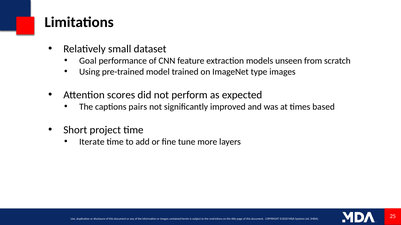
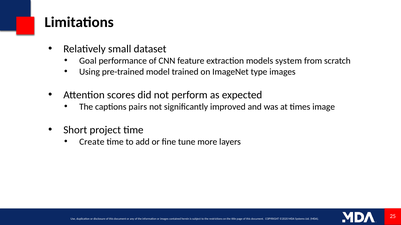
unseen: unseen -> system (289, 61)
based: based -> image (324, 107)
Iterate: Iterate -> Create (92, 142)
